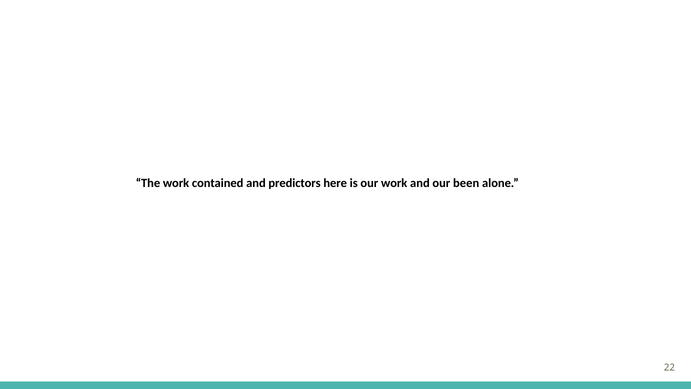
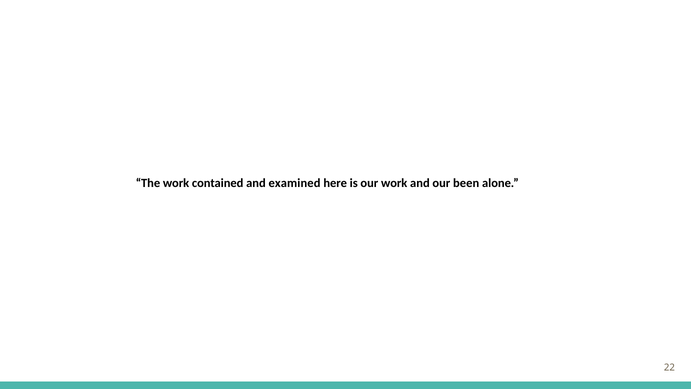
predictors: predictors -> examined (294, 183)
